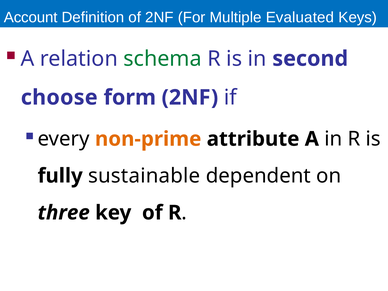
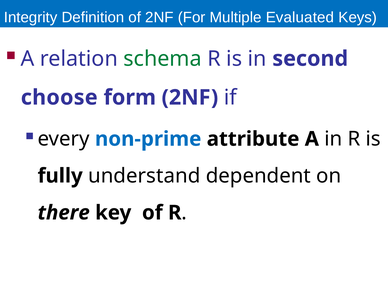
Account: Account -> Integrity (31, 17)
non-prime colour: orange -> blue (148, 139)
sustainable: sustainable -> understand (144, 176)
three: three -> there (64, 213)
